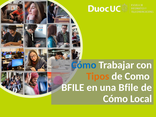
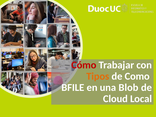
Cómo colour: blue -> red (84, 65)
una Bfile: Bfile -> Blob (129, 88)
Cómo: Cómo -> Cloud (115, 99)
